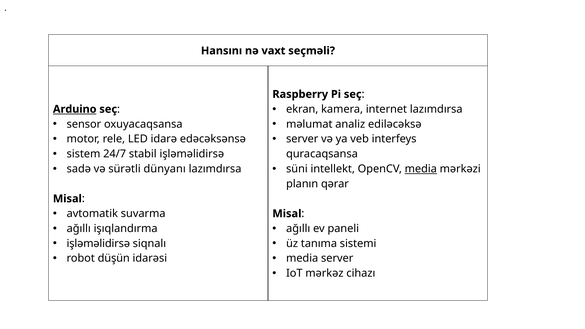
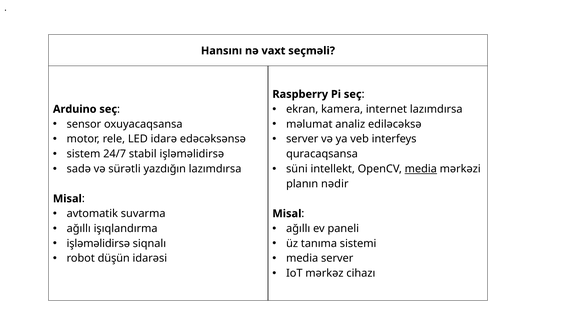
Arduino underline: present -> none (75, 109)
dünyanı: dünyanı -> yazdığın (165, 169)
qərar: qərar -> nədir (335, 184)
